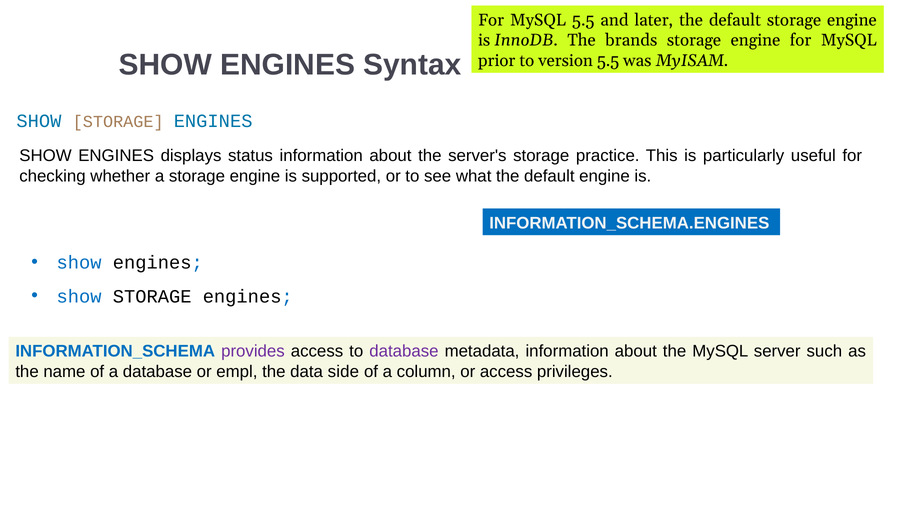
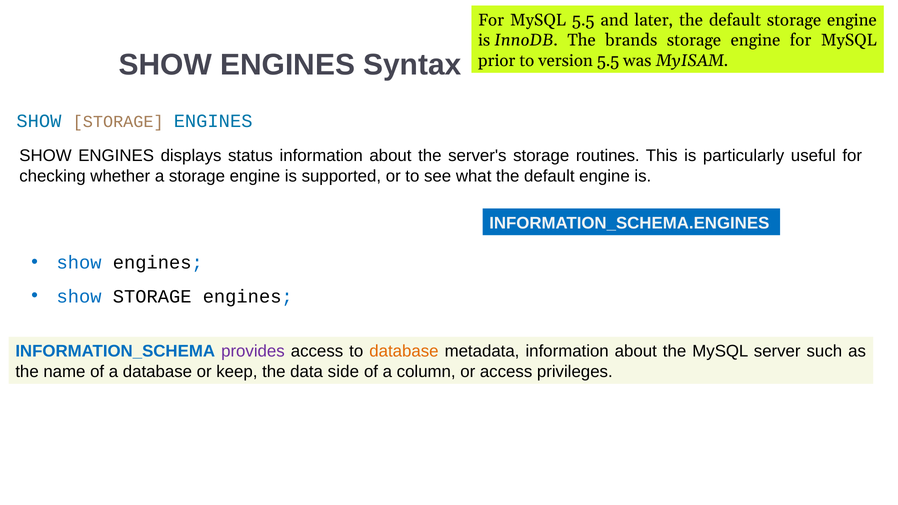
practice: practice -> routines (608, 156)
database colour: purple -> orange (404, 351)
empl: empl -> keep (237, 372)
